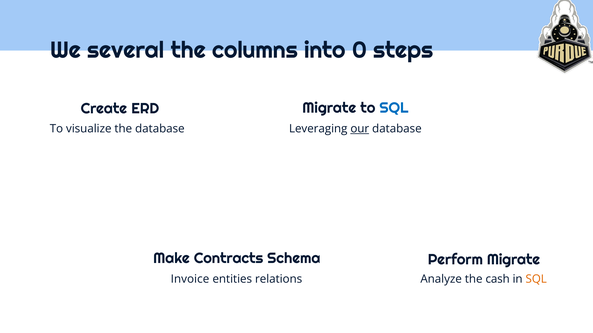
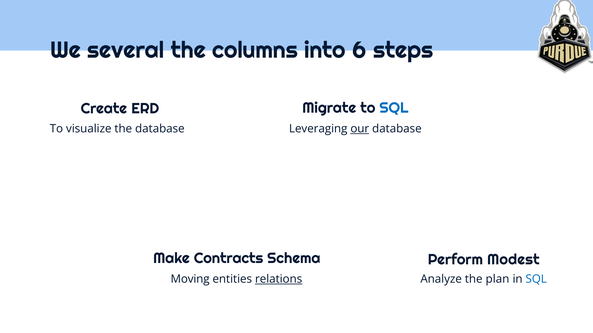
0: 0 -> 6 (359, 50)
Perform Migrate: Migrate -> Modest (513, 260)
Invoice: Invoice -> Moving (190, 279)
relations underline: none -> present (279, 279)
cash: cash -> plan (497, 279)
SQL colour: orange -> blue (536, 279)
